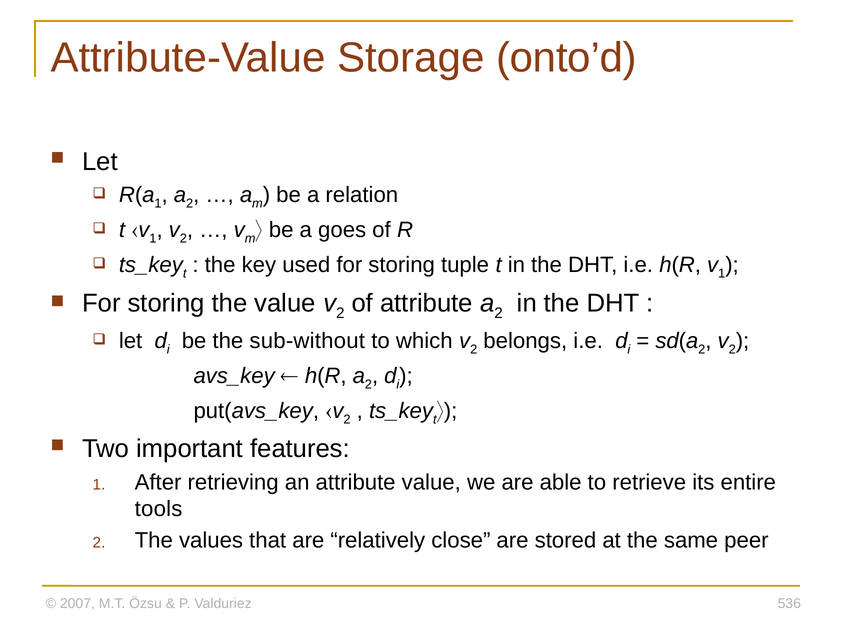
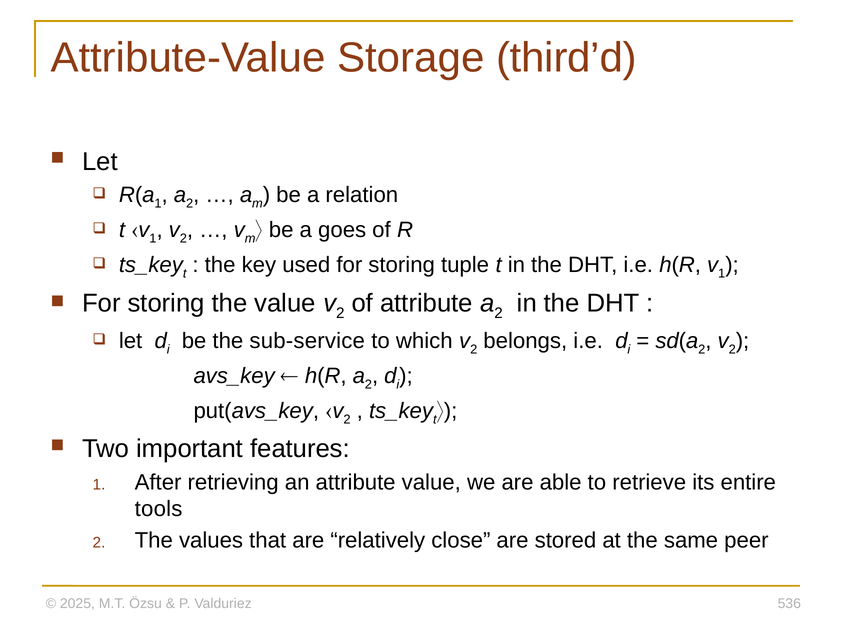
onto’d: onto’d -> third’d (566, 58)
sub-without: sub-without -> sub-service (307, 340)
2007: 2007 -> 2025 (77, 603)
